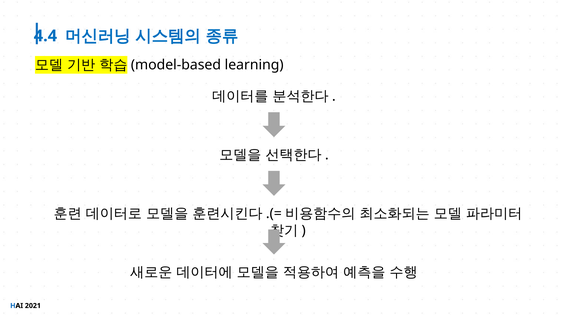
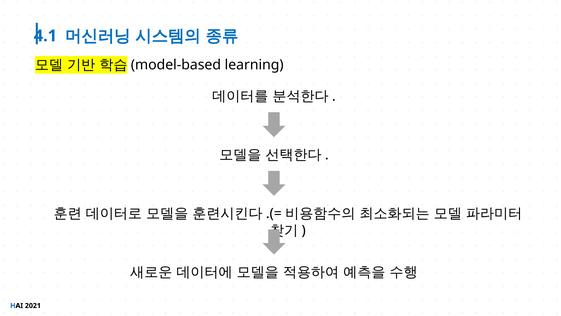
4.4: 4.4 -> 4.1 (45, 36)
